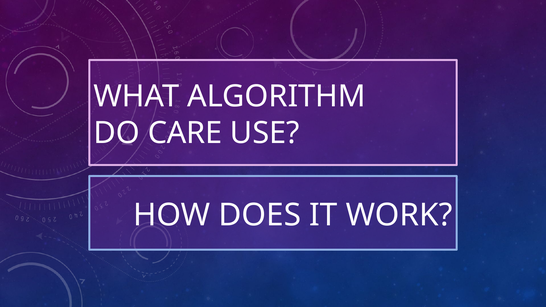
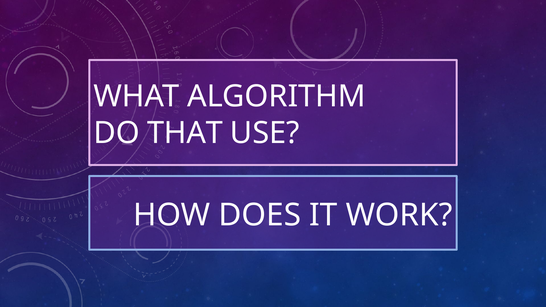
CARE: CARE -> THAT (185, 133)
